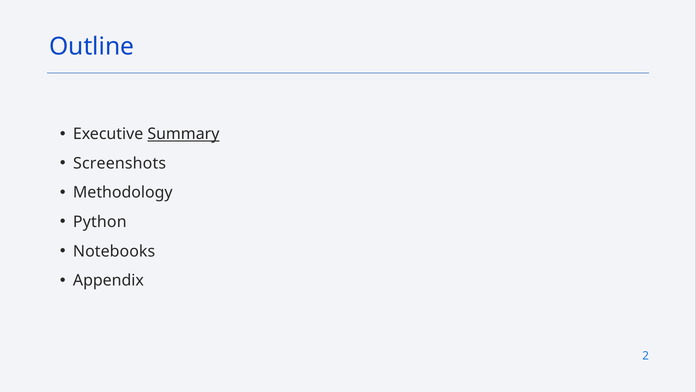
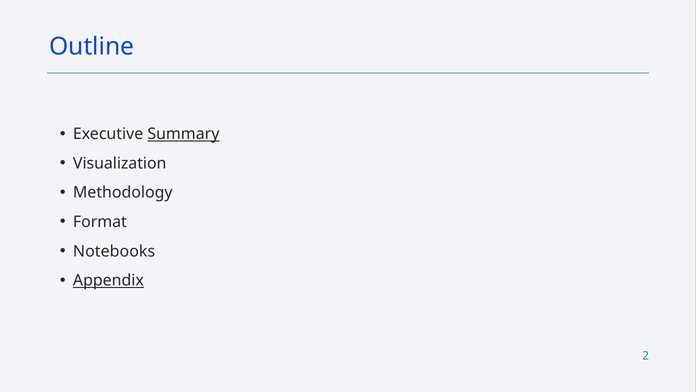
Screenshots: Screenshots -> Visualization (120, 163)
Python: Python -> Format (100, 222)
Appendix underline: none -> present (108, 280)
